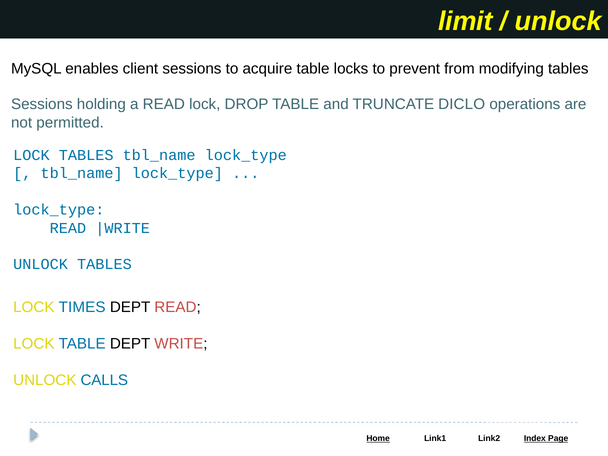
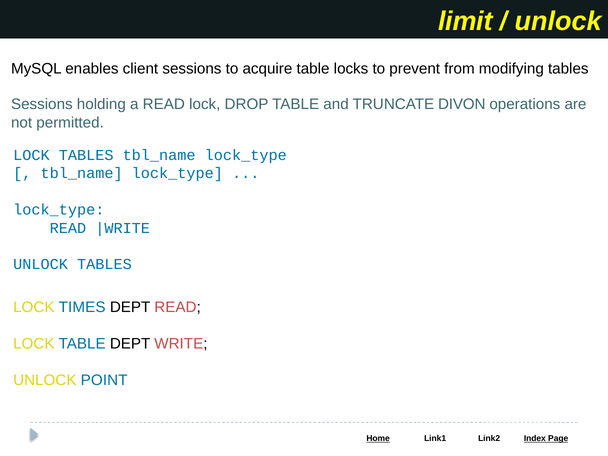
DICLO: DICLO -> DIVON (462, 104)
CALLS: CALLS -> POINT (104, 380)
